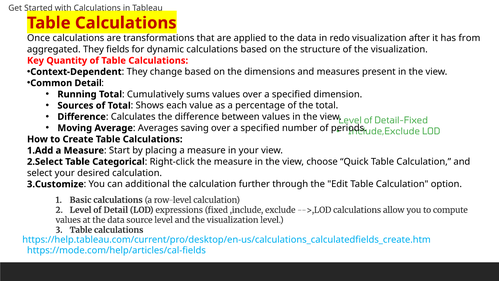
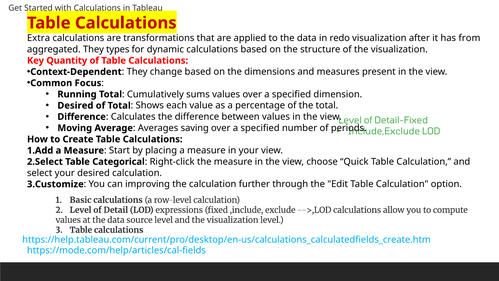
Once: Once -> Extra (39, 38)
fields: fields -> types (118, 49)
Common Detail: Detail -> Focus (88, 83)
Sources: Sources -> Desired (75, 105)
additional: additional -> improving (148, 184)
